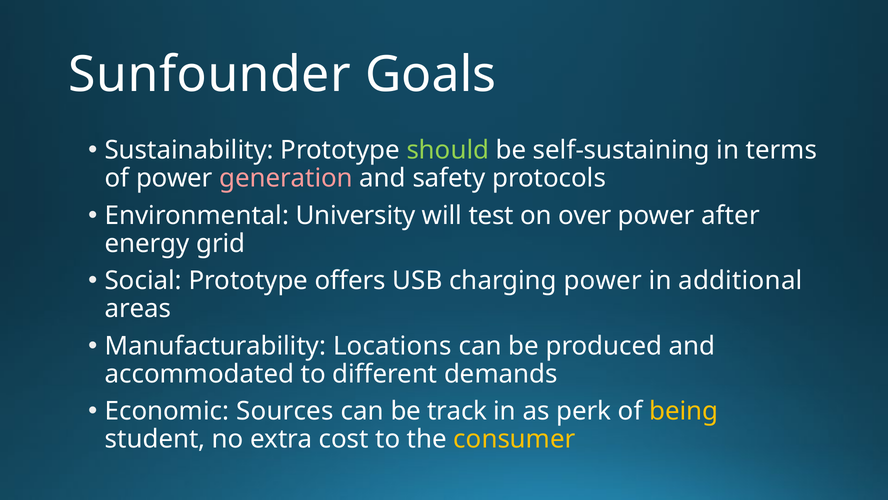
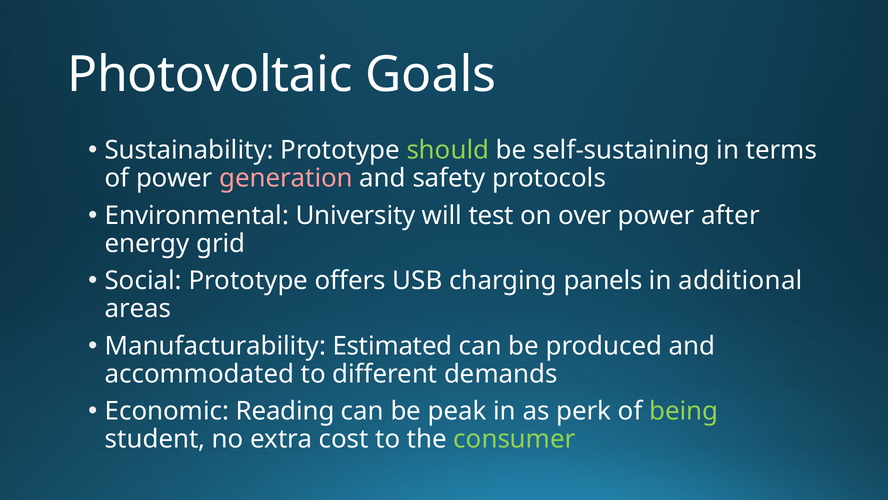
Sunfounder: Sunfounder -> Photovoltaic (210, 75)
charging power: power -> panels (603, 281)
Locations: Locations -> Estimated (392, 346)
Sources: Sources -> Reading (285, 411)
track: track -> peak (457, 411)
being colour: yellow -> light green (684, 411)
consumer colour: yellow -> light green (514, 439)
